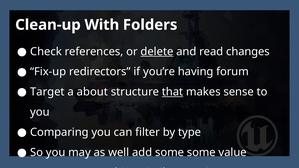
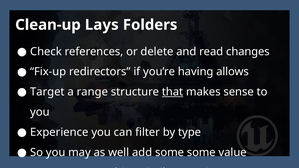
With: With -> Lays (102, 25)
delete underline: present -> none (157, 52)
forum: forum -> allows (233, 72)
about: about -> range (92, 92)
Comparing: Comparing -> Experience (59, 132)
